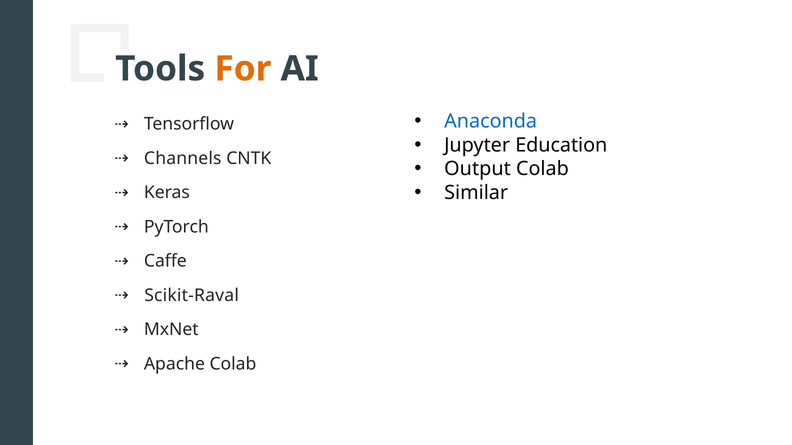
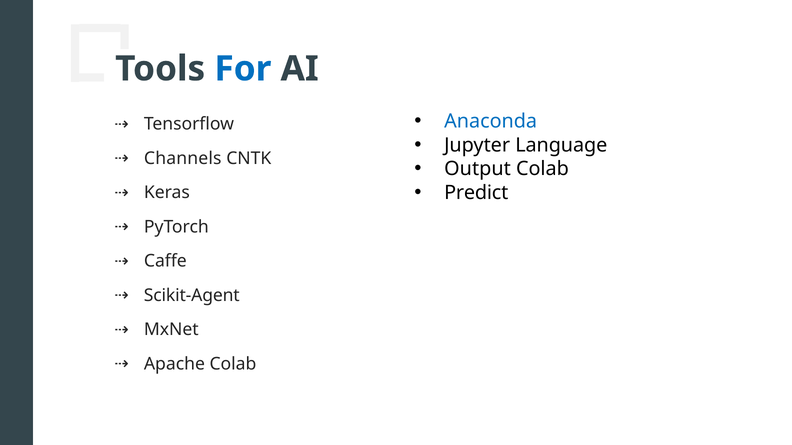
For colour: orange -> blue (243, 69)
Education: Education -> Language (561, 145)
Similar: Similar -> Predict (476, 193)
Scikit-Raval: Scikit-Raval -> Scikit-Agent (192, 296)
